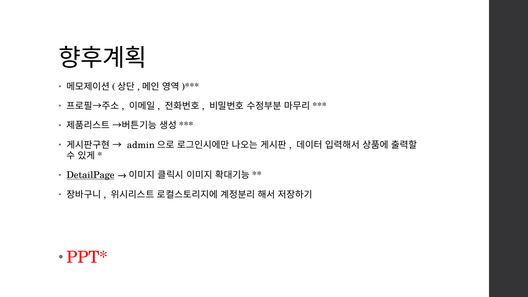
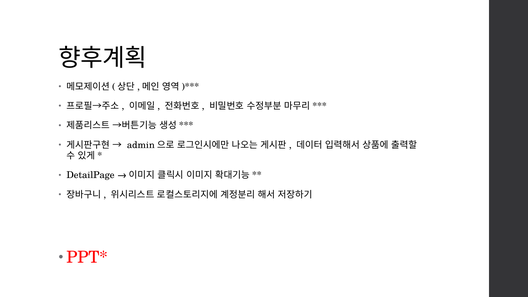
DetailPage underline: present -> none (91, 175)
